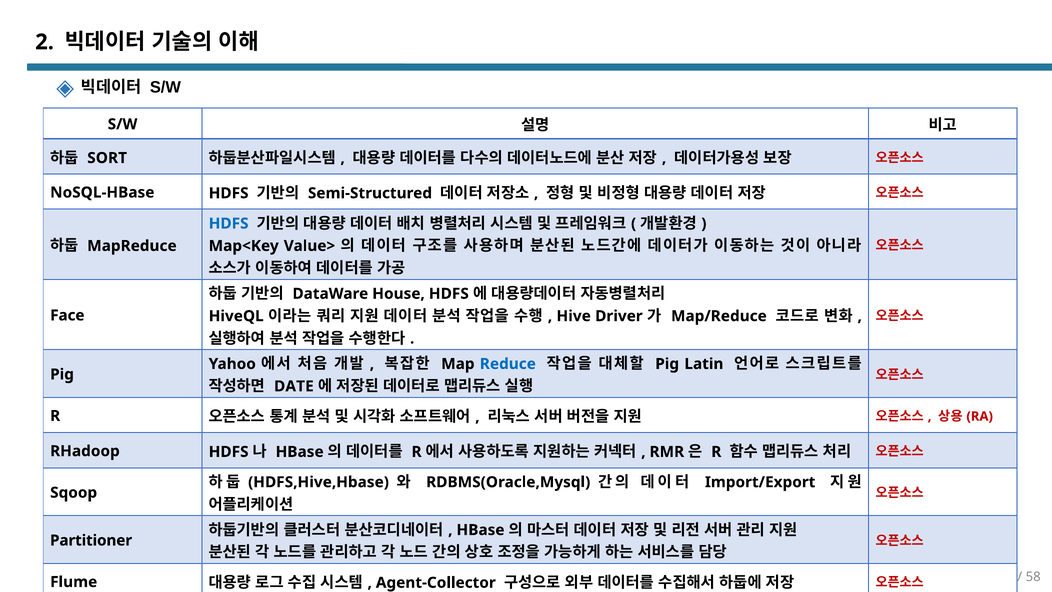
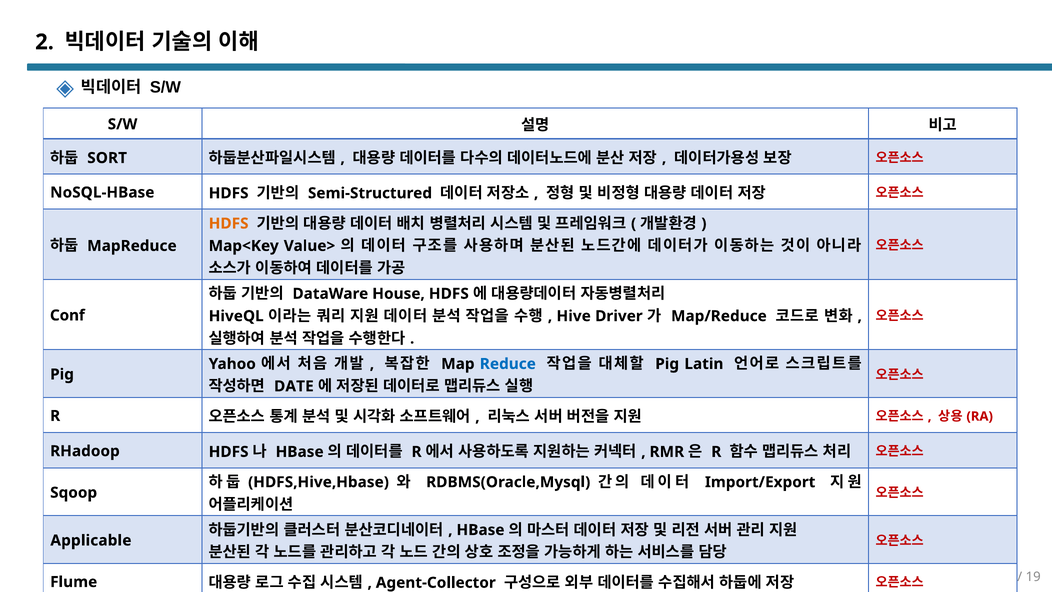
HDFS colour: blue -> orange (229, 223)
Face: Face -> Conf (67, 315)
Partitioner: Partitioner -> Applicable (91, 540)
58: 58 -> 19 (1033, 576)
